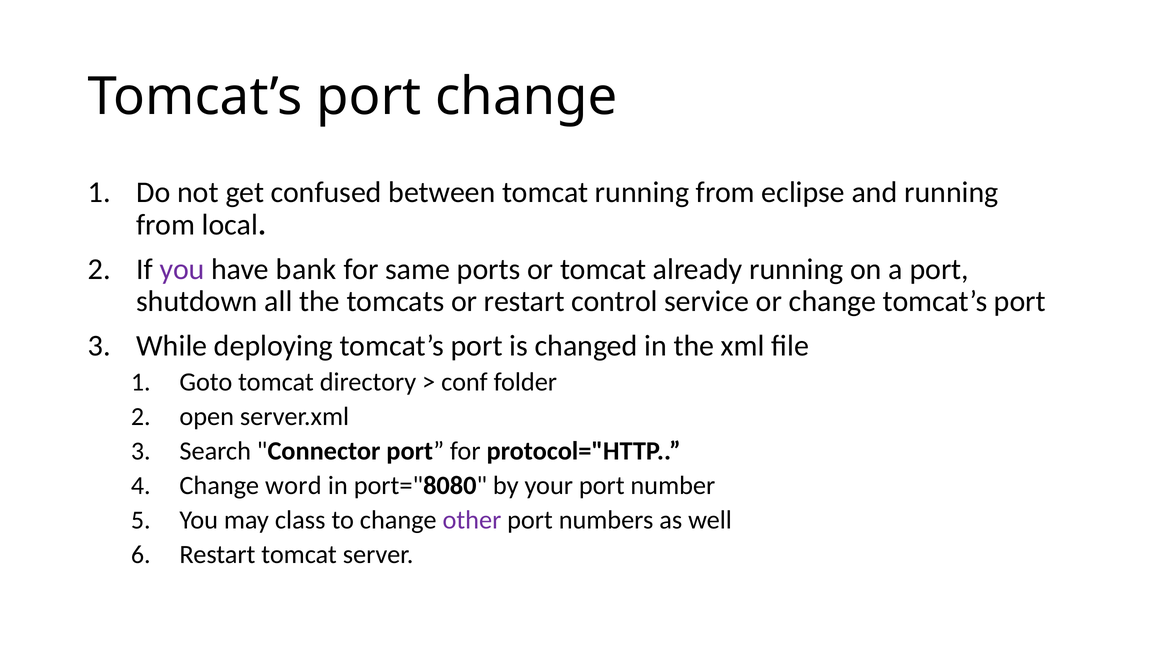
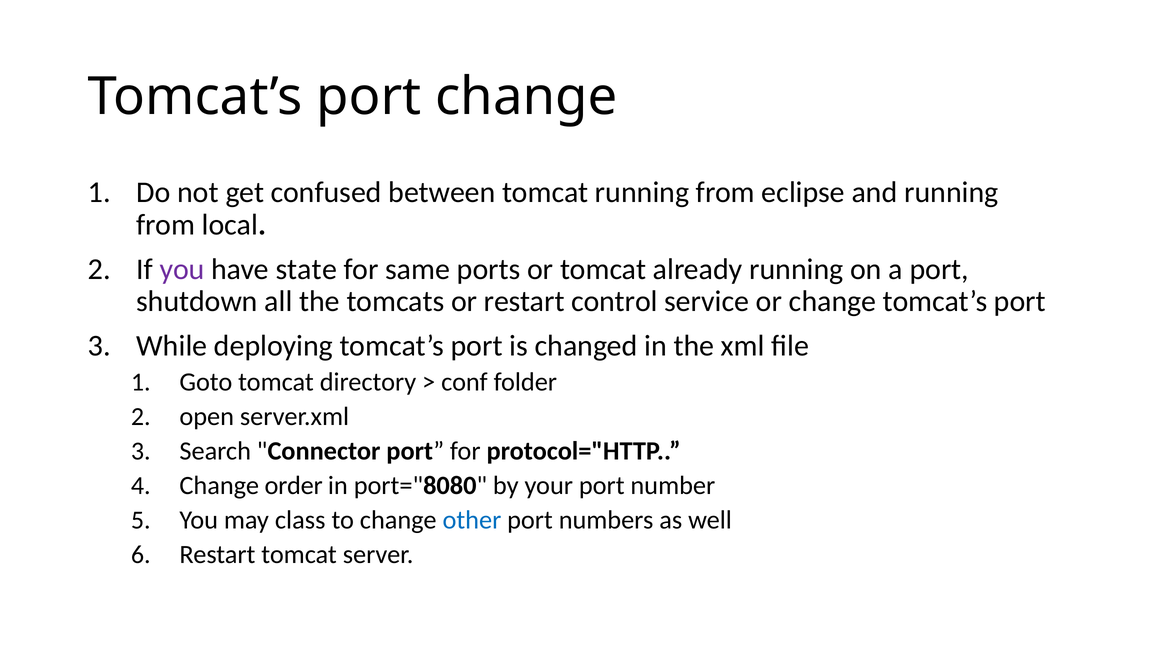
bank: bank -> state (306, 269)
word: word -> order (294, 486)
other colour: purple -> blue (472, 520)
